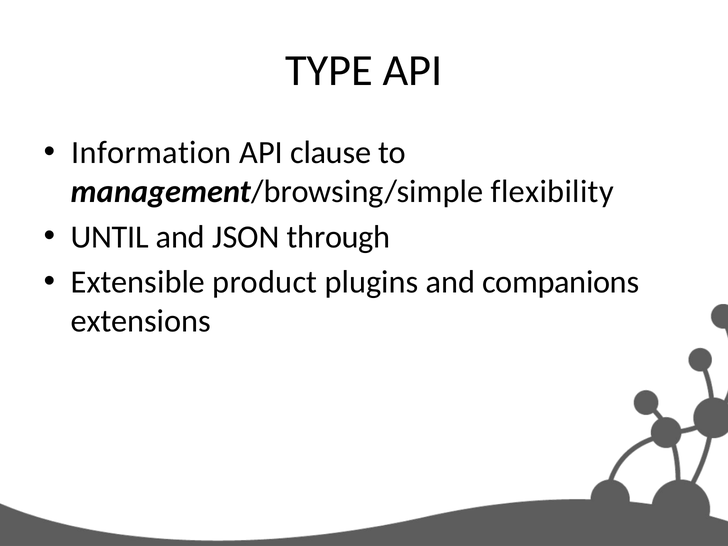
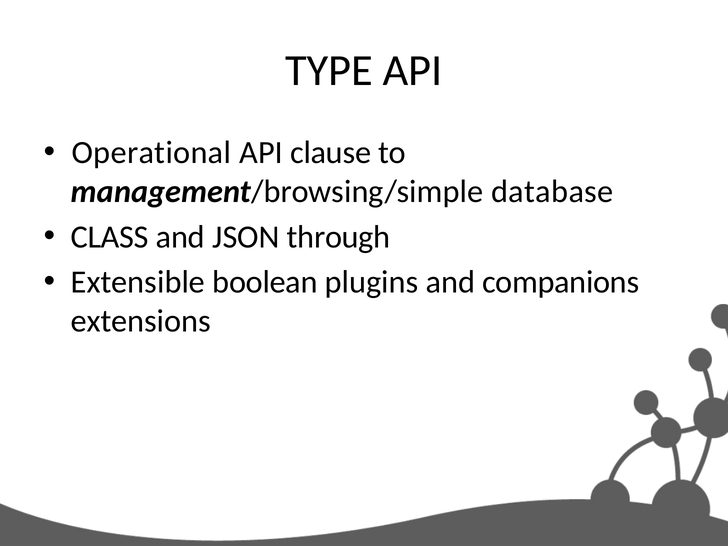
Information: Information -> Operational (151, 153)
flexibility: flexibility -> database (552, 192)
UNTIL: UNTIL -> CLASS (110, 237)
product: product -> boolean (265, 282)
